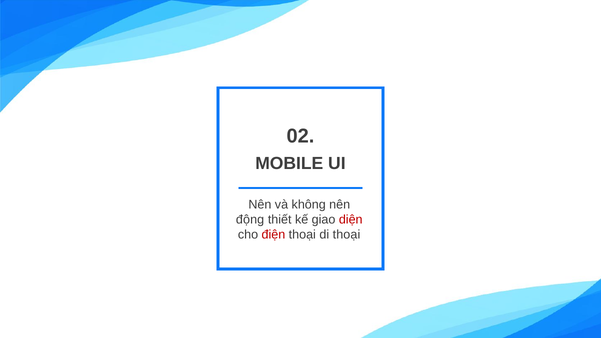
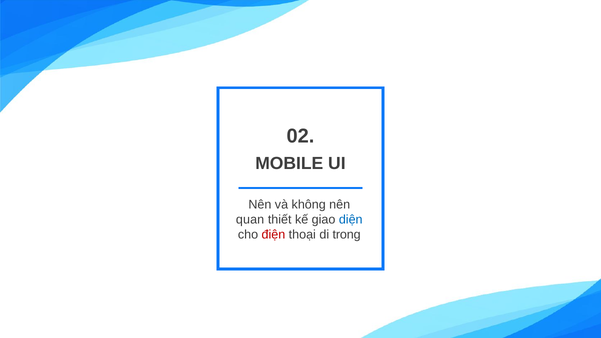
động: động -> quan (250, 219)
diện colour: red -> blue (351, 219)
di thoại: thoại -> trong (347, 235)
